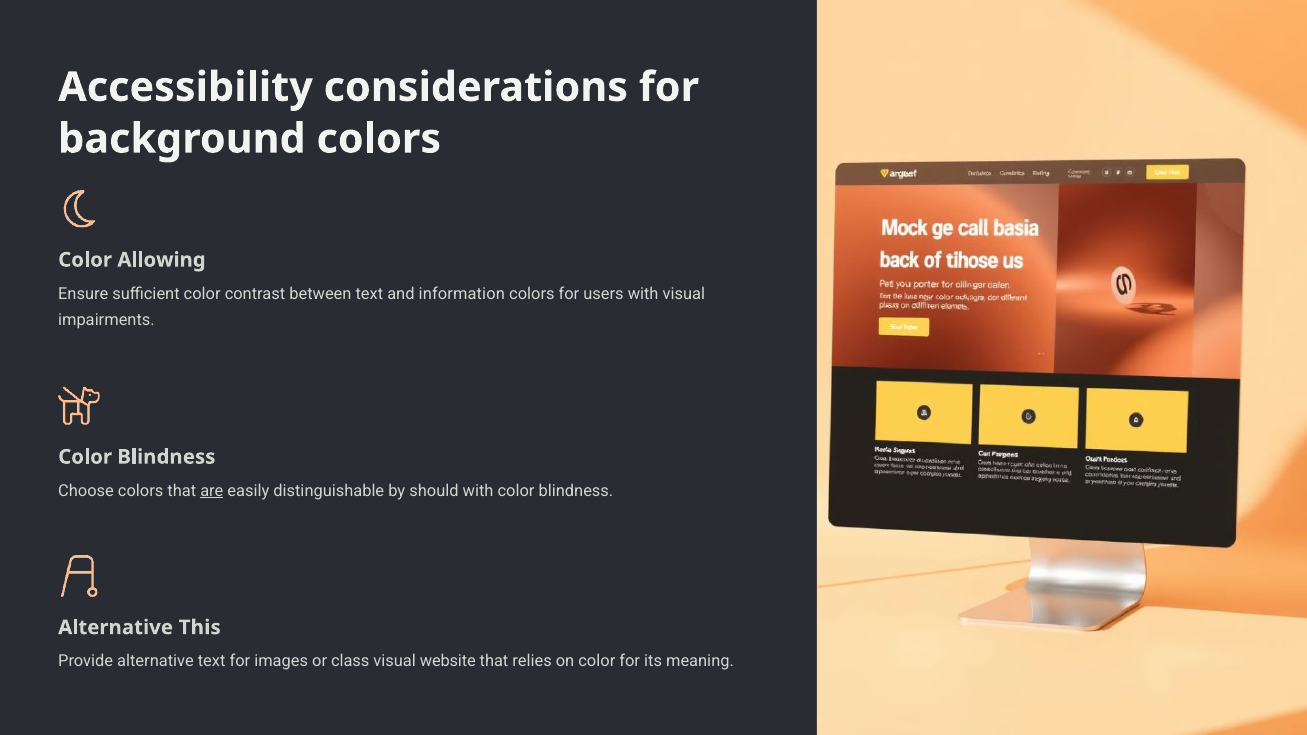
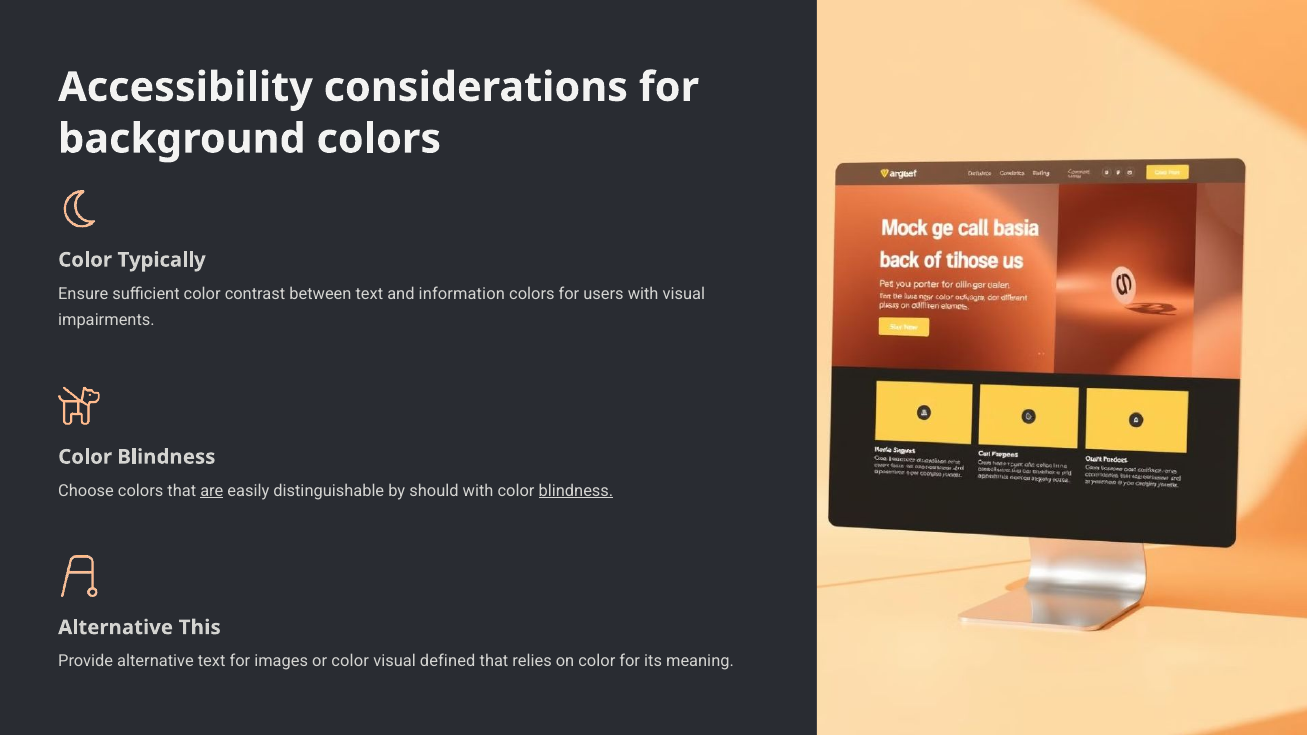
Allowing: Allowing -> Typically (162, 260)
blindness underline: none -> present (576, 491)
or class: class -> color (350, 661)
website: website -> defined (448, 661)
